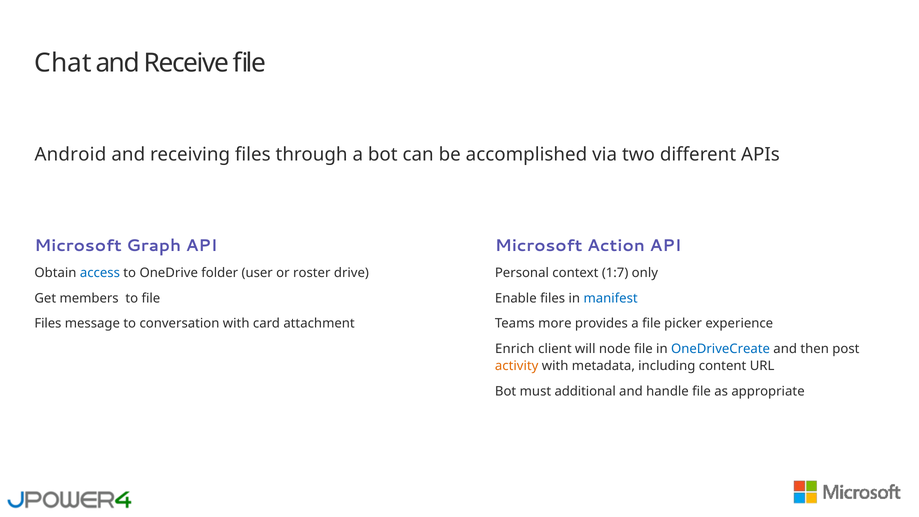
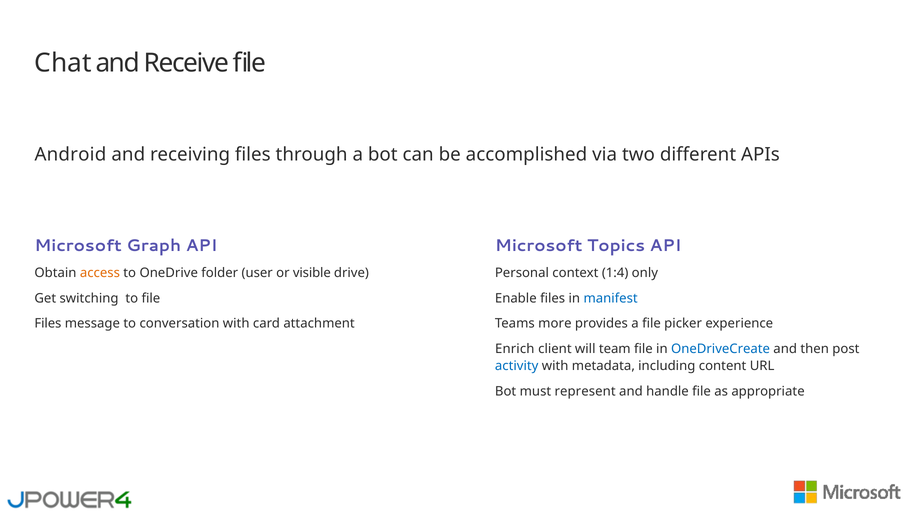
Action: Action -> Topics (616, 245)
access colour: blue -> orange (100, 273)
roster: roster -> visible (312, 273)
1:7: 1:7 -> 1:4 (615, 273)
members: members -> switching (89, 298)
node: node -> team (615, 349)
activity colour: orange -> blue (517, 366)
additional: additional -> represent (585, 391)
